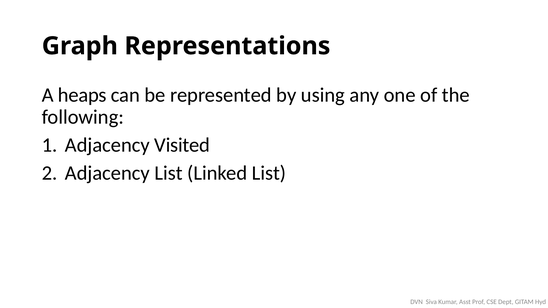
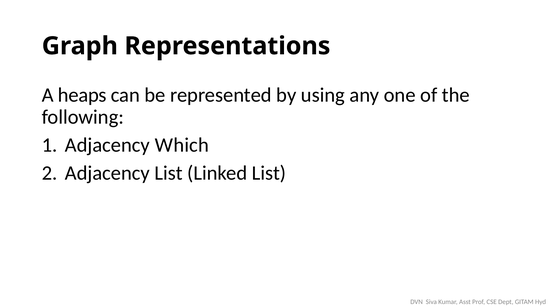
Visited: Visited -> Which (182, 145)
